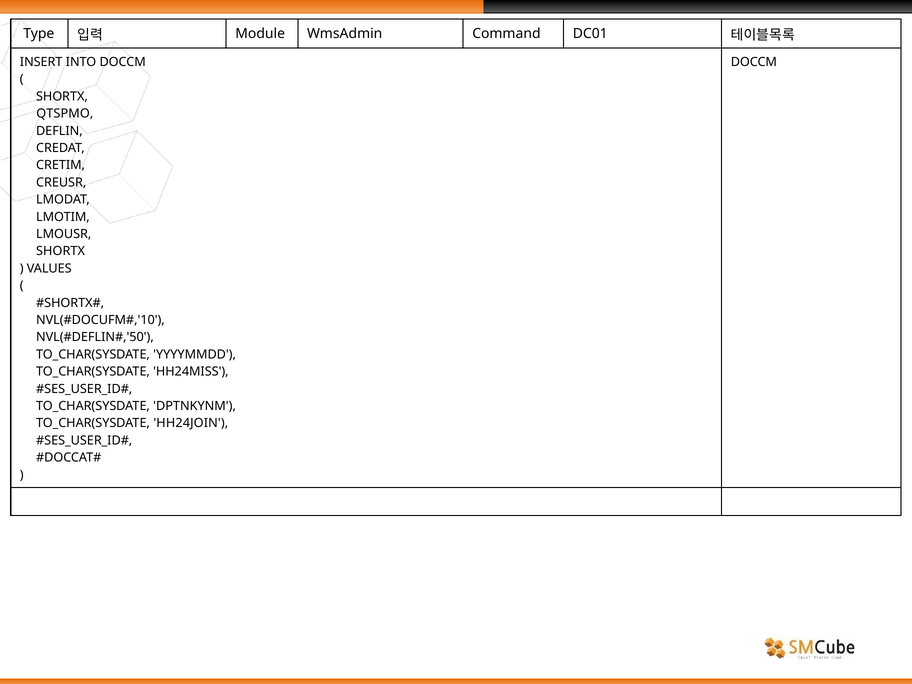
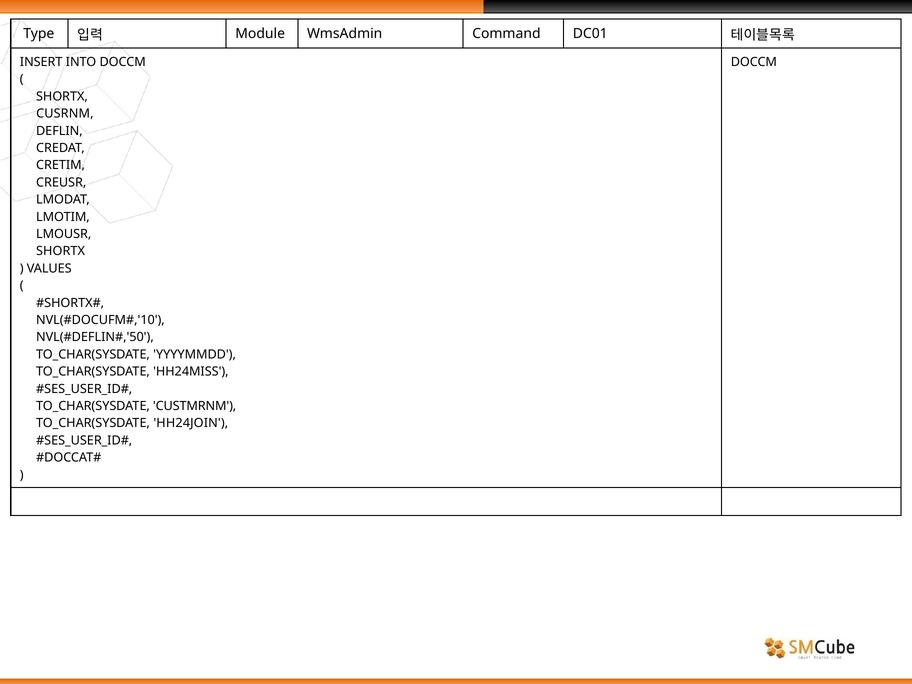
QTSPMO: QTSPMO -> CUSRNM (65, 114)
DPTNKYNM: DPTNKYNM -> CUSTMRNM (195, 406)
